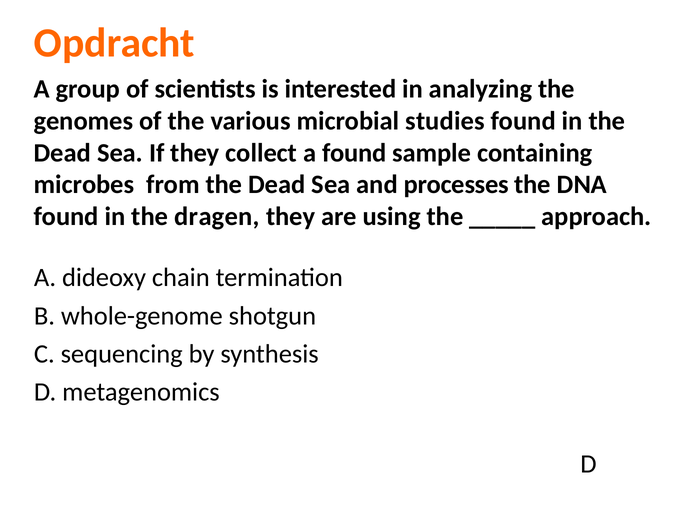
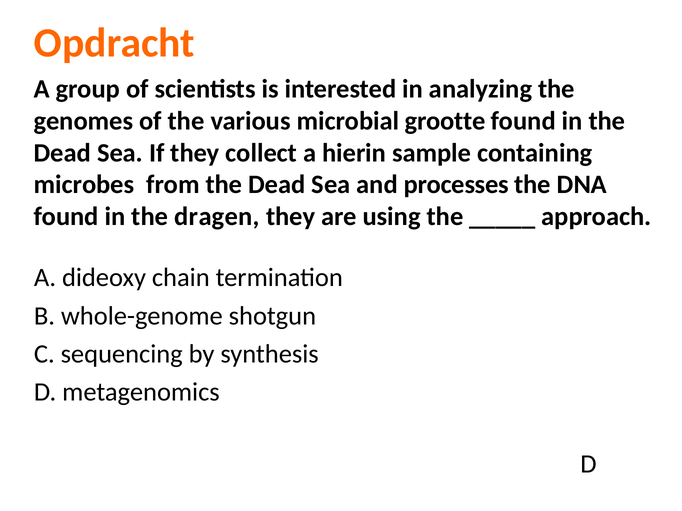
studies: studies -> grootte (445, 121)
a found: found -> hierin (354, 153)
